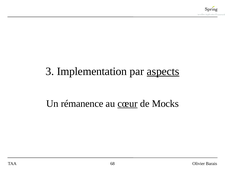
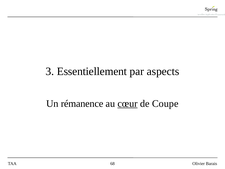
Implementation: Implementation -> Essentiellement (92, 71)
aspects underline: present -> none (163, 71)
Mocks: Mocks -> Coupe (165, 103)
